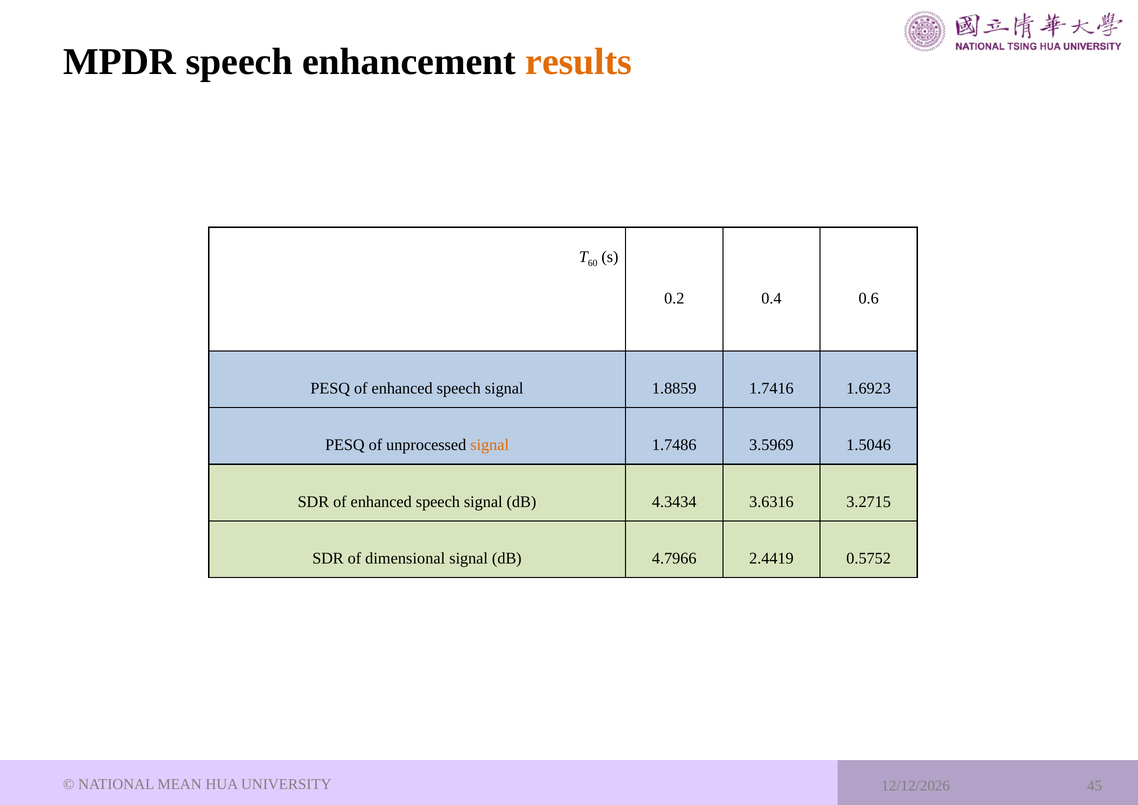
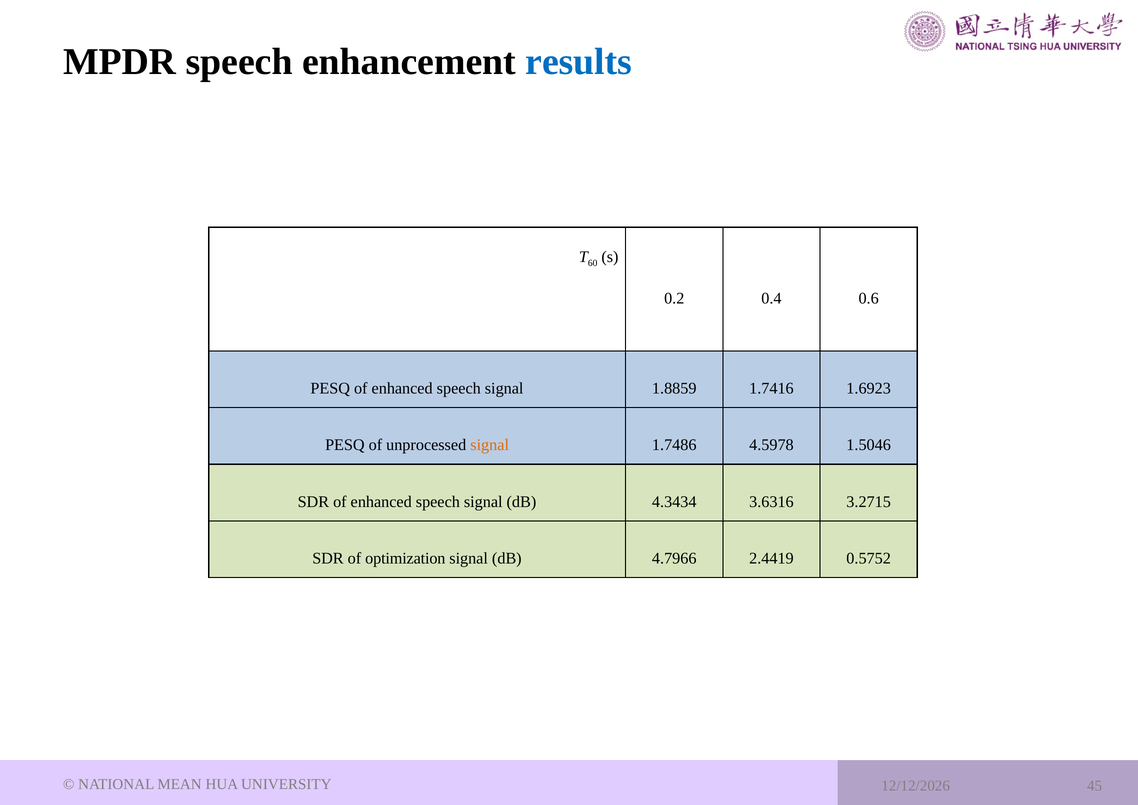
results colour: orange -> blue (579, 62)
3.5969: 3.5969 -> 4.5978 (771, 445)
dimensional: dimensional -> optimization (405, 558)
